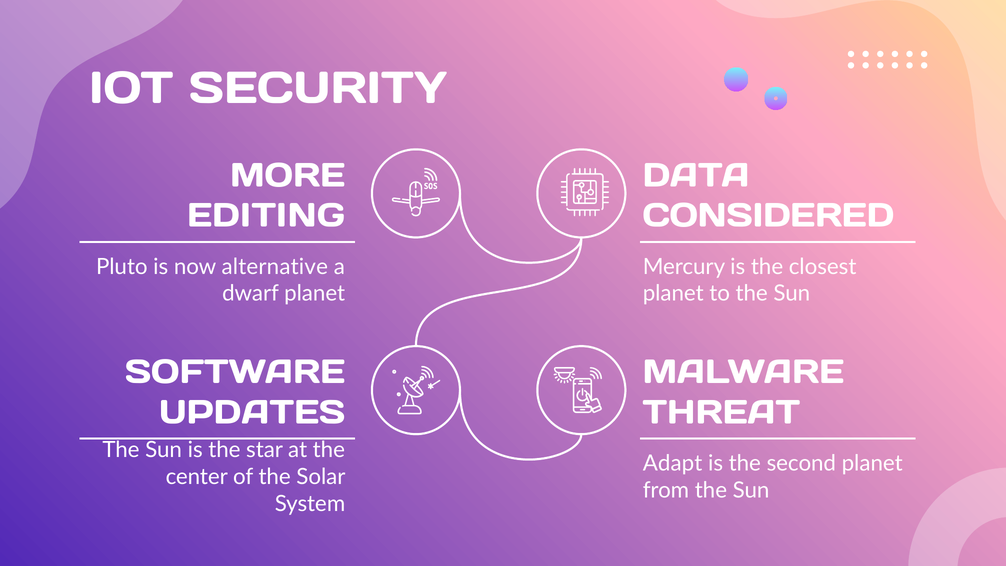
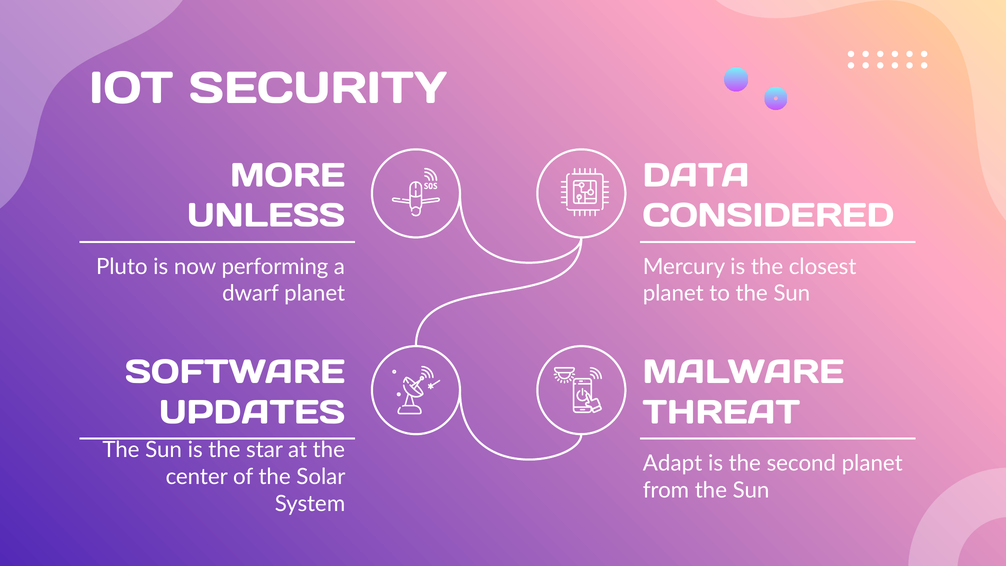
EDITING: EDITING -> UNLESS (266, 216)
alternative: alternative -> performing (275, 267)
